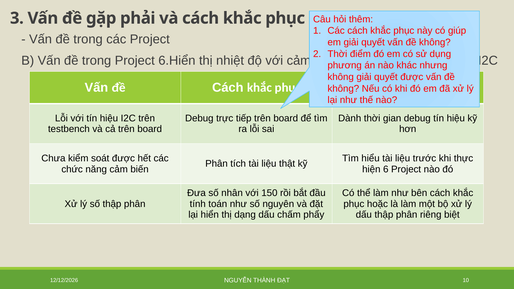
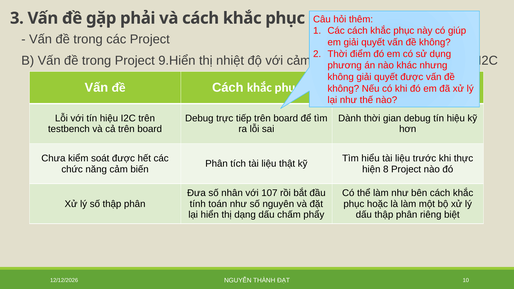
6.Hiển: 6.Hiển -> 9.Hiển (177, 61)
6: 6 -> 8 (386, 169)
150: 150 -> 107 (269, 193)
